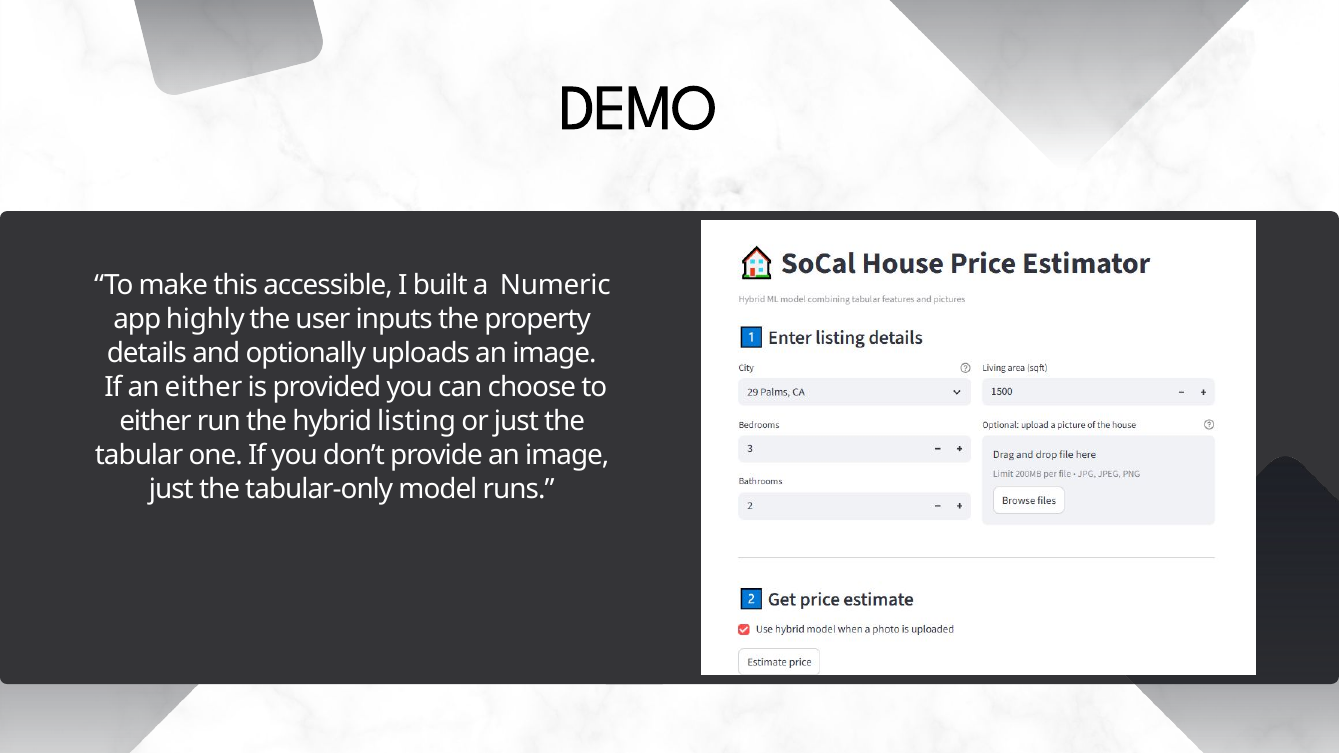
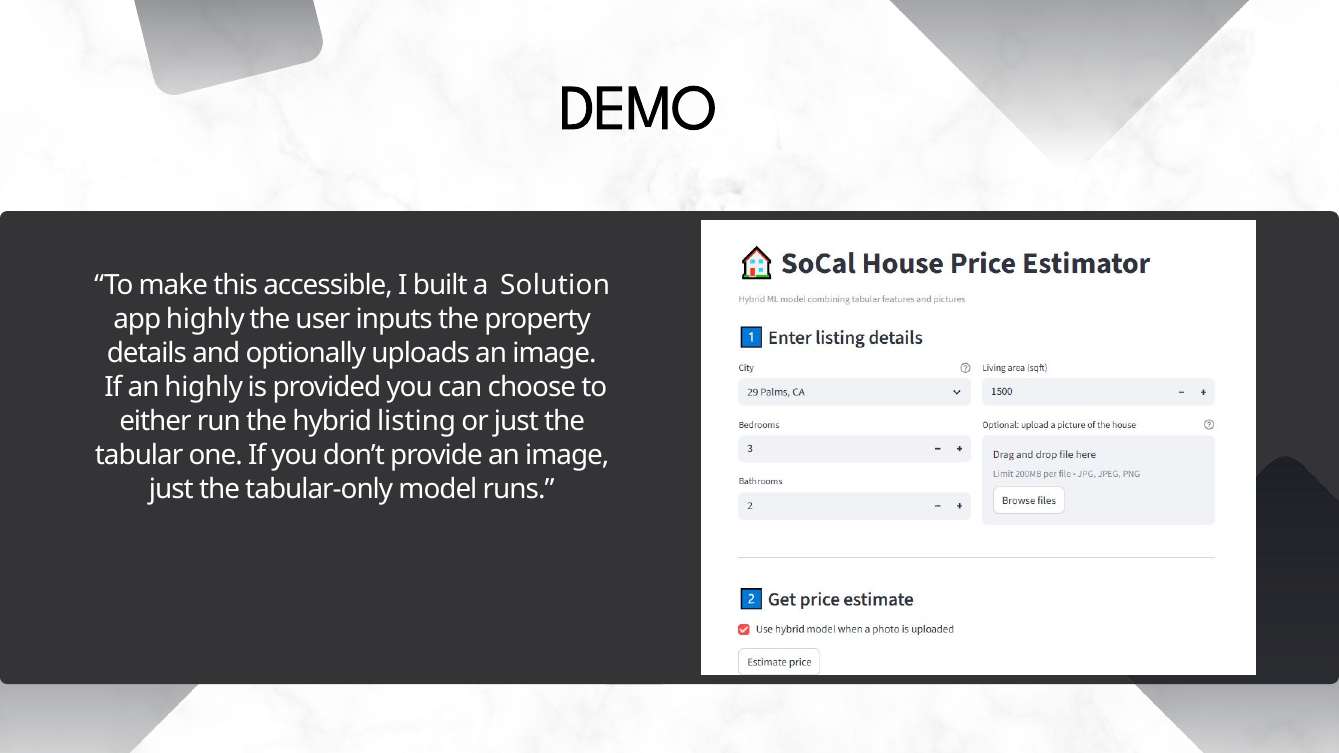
Numeric: Numeric -> Solution (555, 285)
an either: either -> highly (204, 387)
